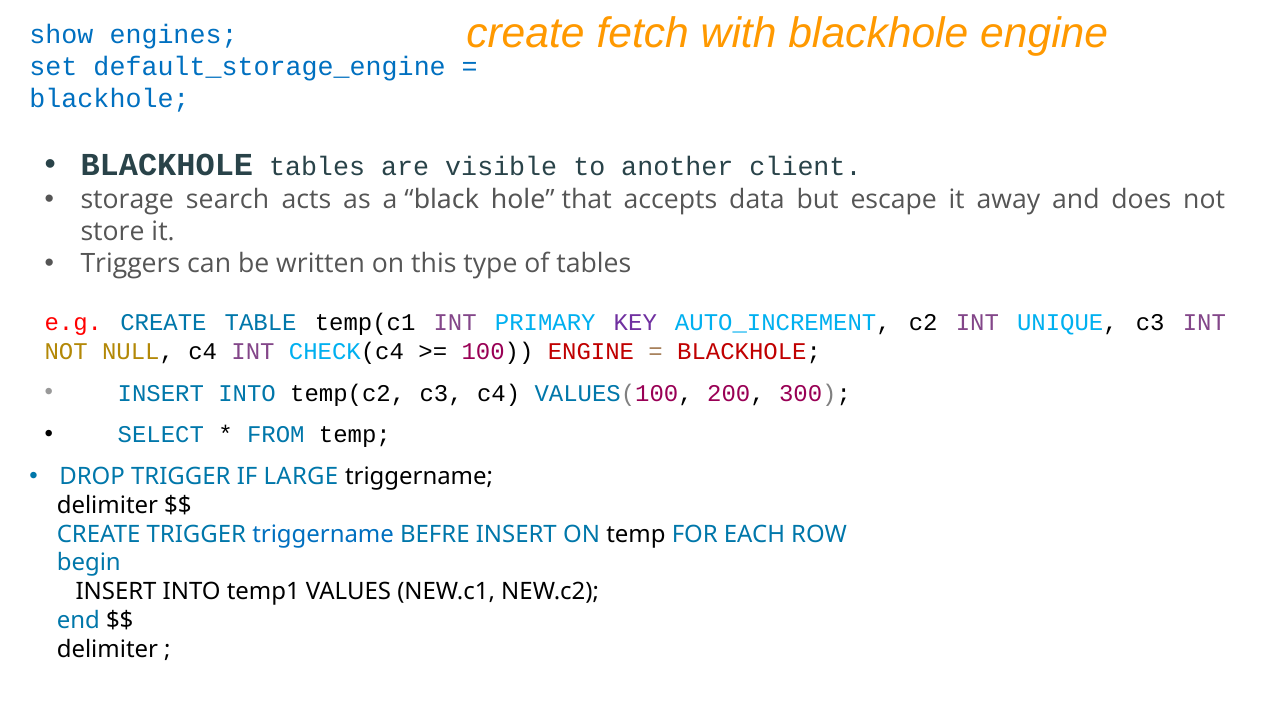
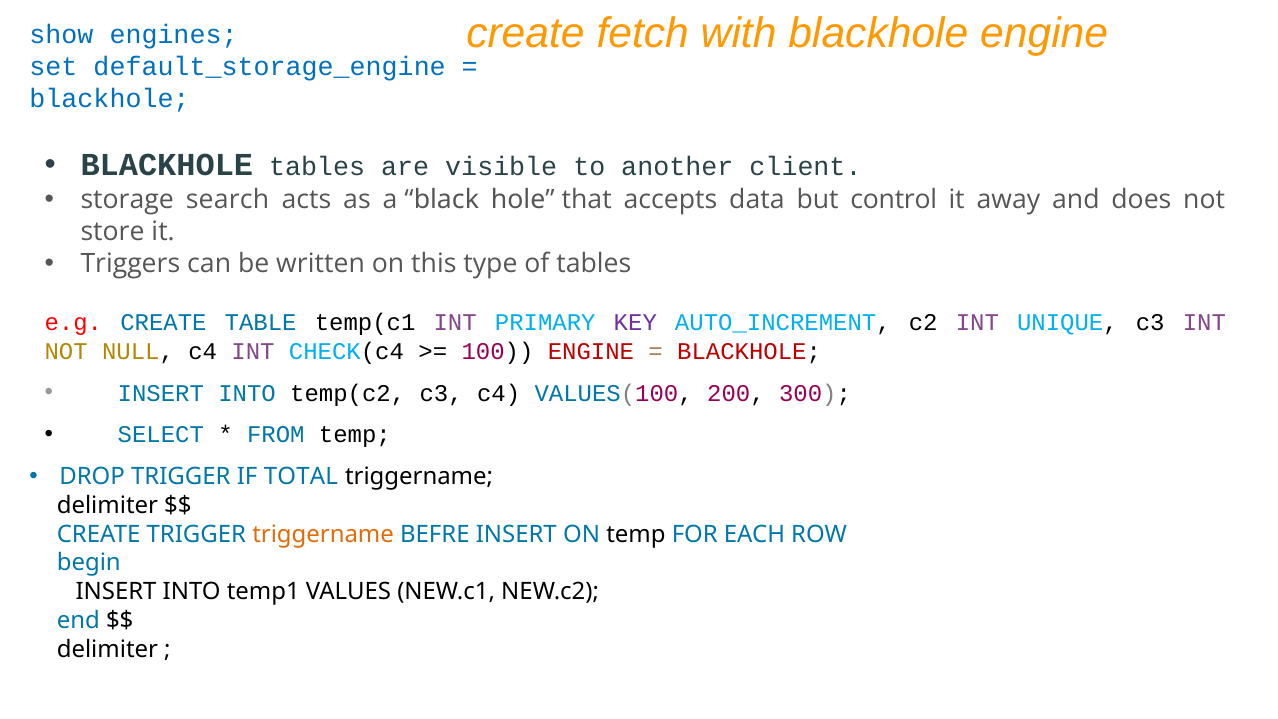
escape: escape -> control (894, 200)
LARGE: LARGE -> TOTAL (301, 477)
triggername colour: blue -> orange (323, 534)
